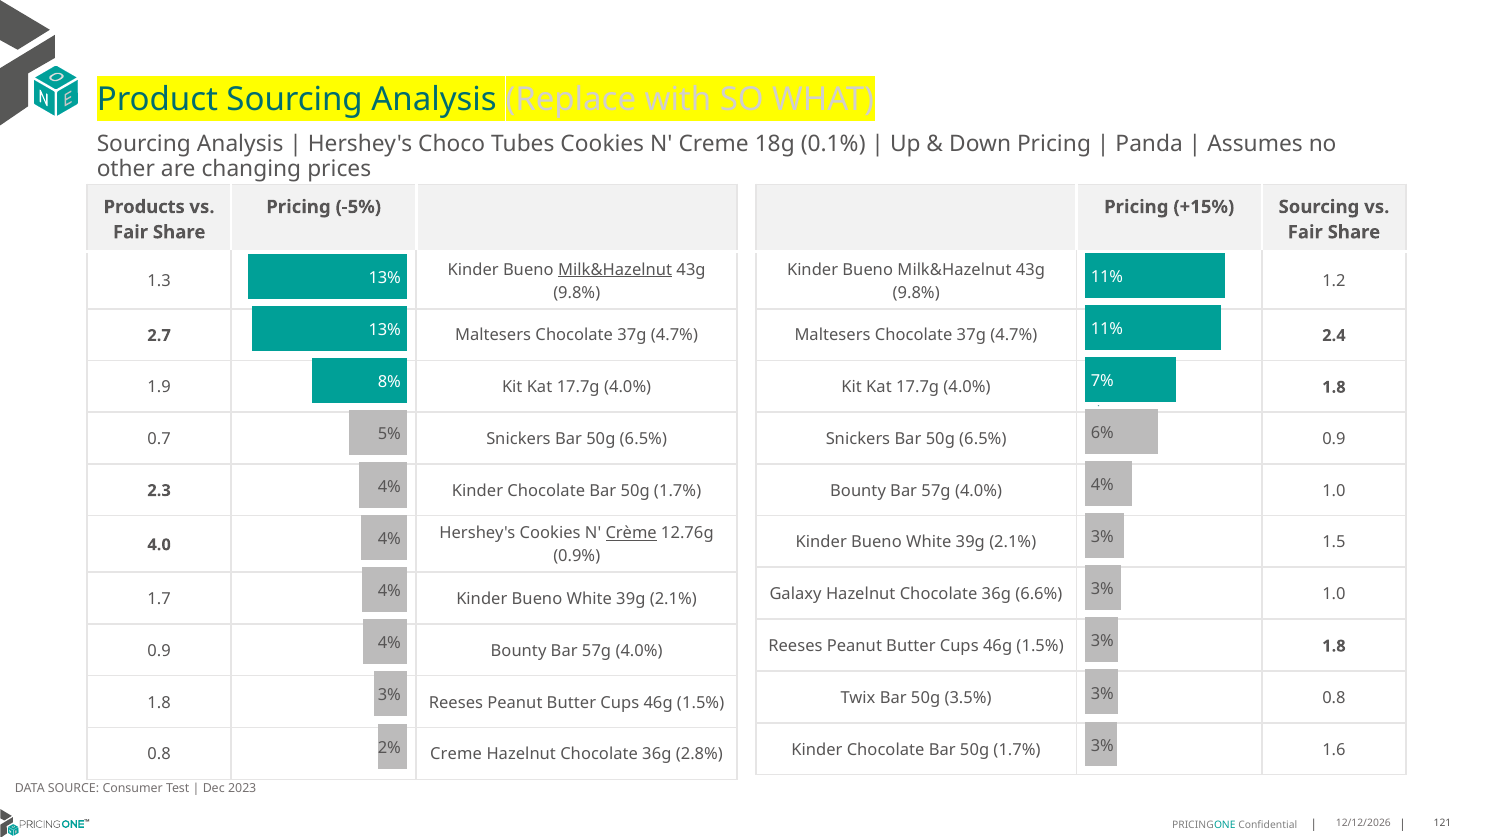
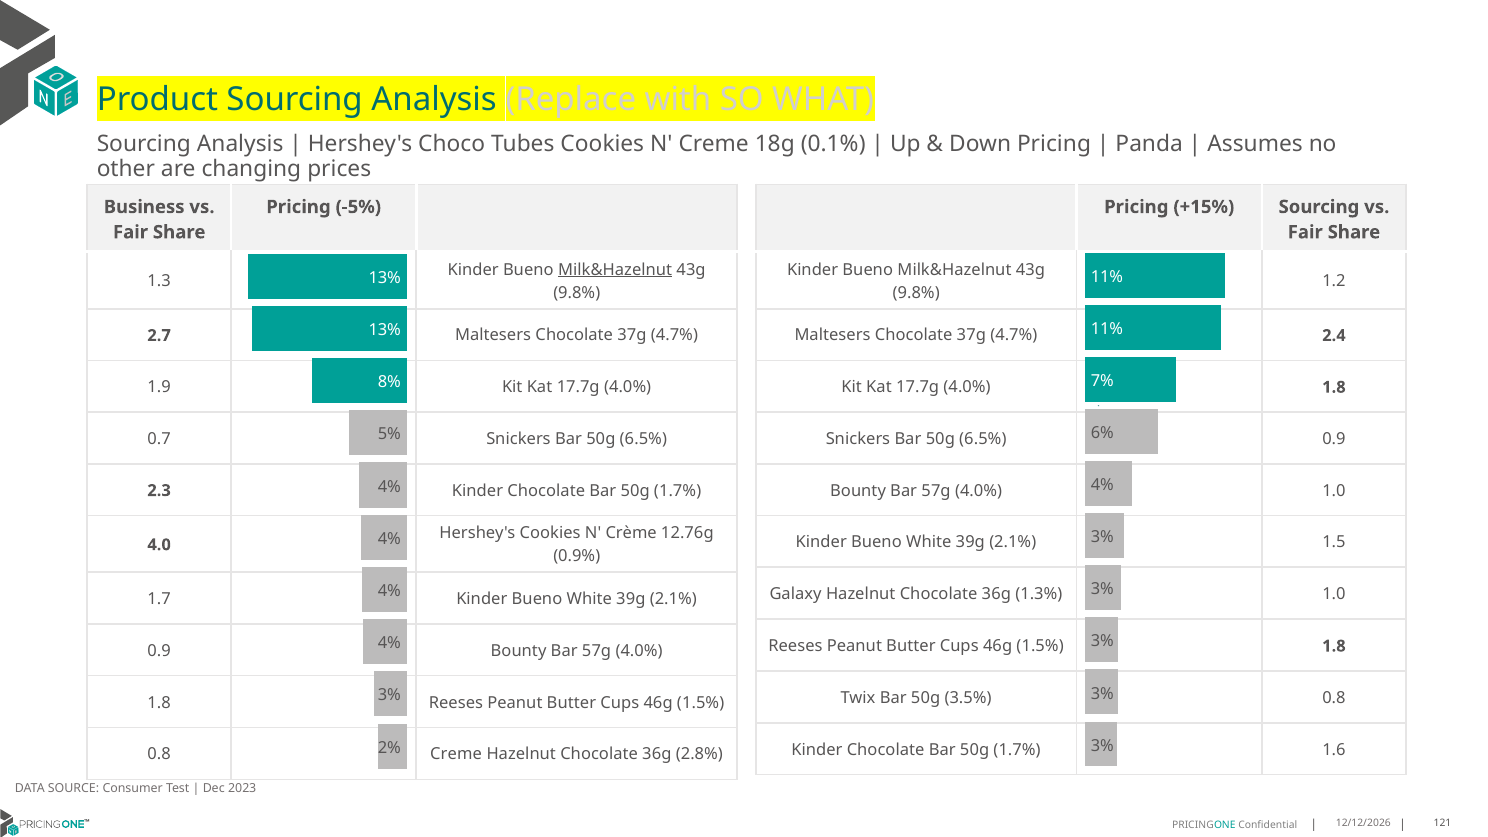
Products: Products -> Business (144, 207)
Crème underline: present -> none (631, 533)
6.6%: 6.6% -> 1.3% (1039, 594)
